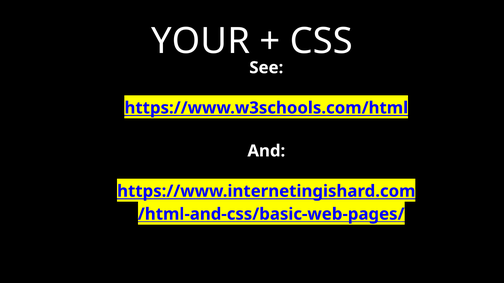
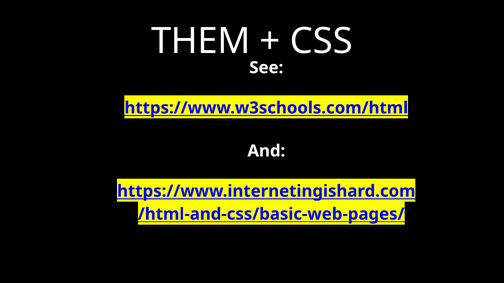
YOUR: YOUR -> THEM (201, 41)
